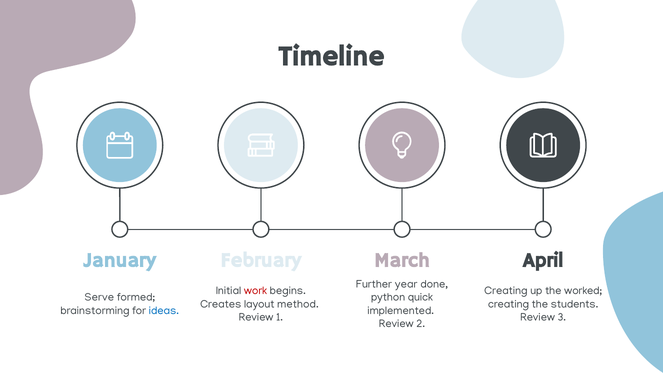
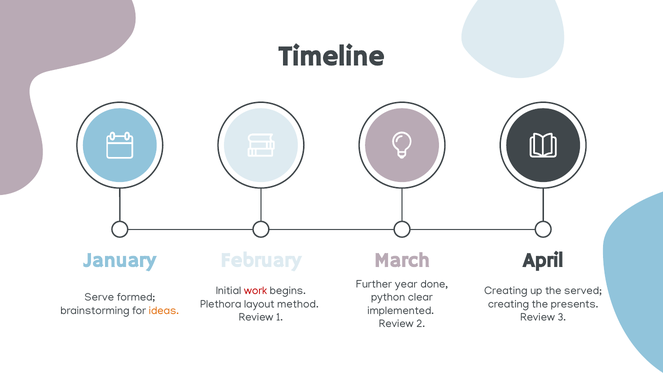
worked: worked -> served (583, 291)
quick: quick -> clear (420, 297)
Creates: Creates -> Plethora (221, 304)
students: students -> presents (574, 304)
ideas colour: blue -> orange (164, 311)
